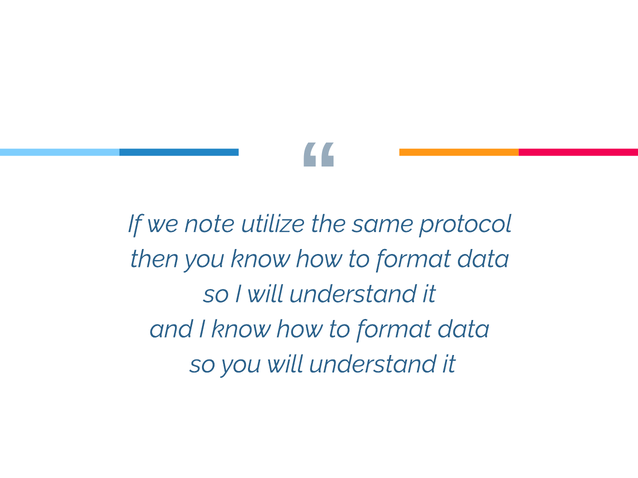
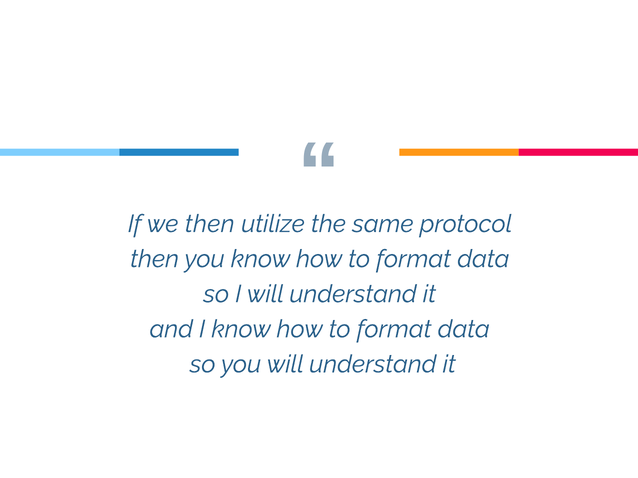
we note: note -> then (210, 224)
